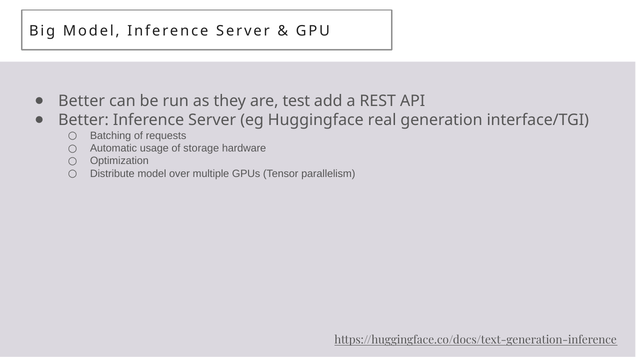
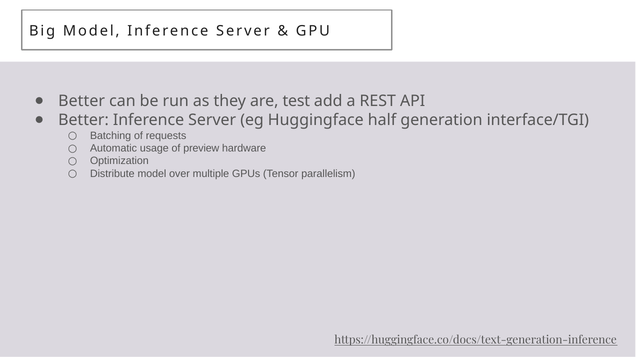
real: real -> half (382, 120)
storage: storage -> preview (201, 149)
